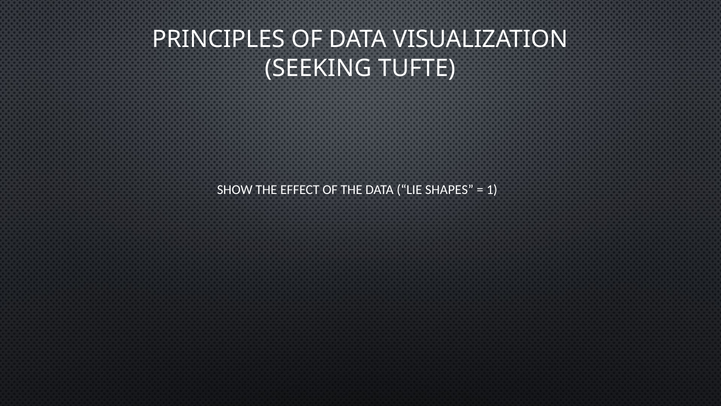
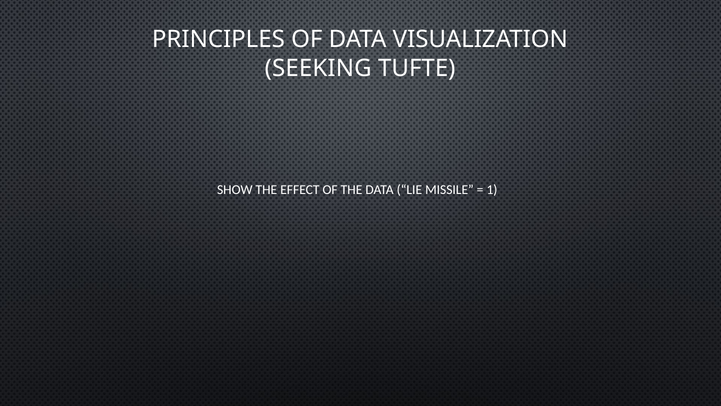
SHAPES: SHAPES -> MISSILE (449, 189)
